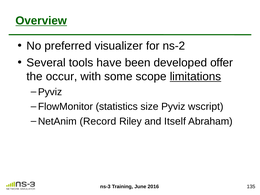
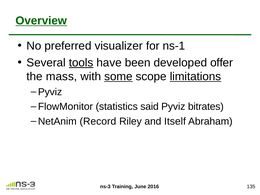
ns-2: ns-2 -> ns-1 (174, 46)
tools underline: none -> present (81, 63)
occur: occur -> mass (62, 77)
some underline: none -> present (118, 77)
size: size -> said (150, 107)
wscript: wscript -> bitrates (206, 107)
